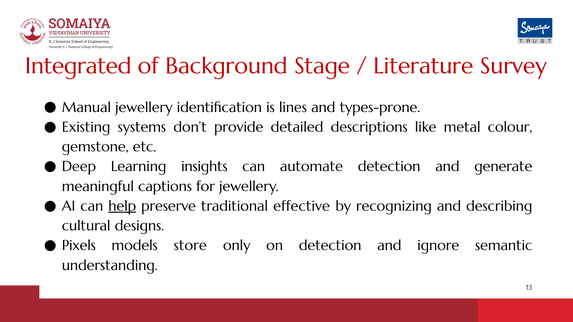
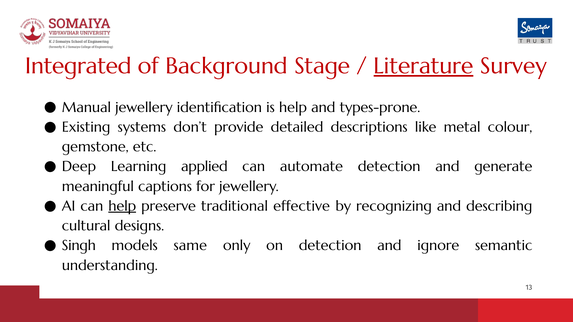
Literature underline: none -> present (424, 66)
is lines: lines -> help (293, 107)
insights: insights -> applied (204, 167)
Pixels: Pixels -> Singh (79, 246)
store: store -> same (190, 246)
